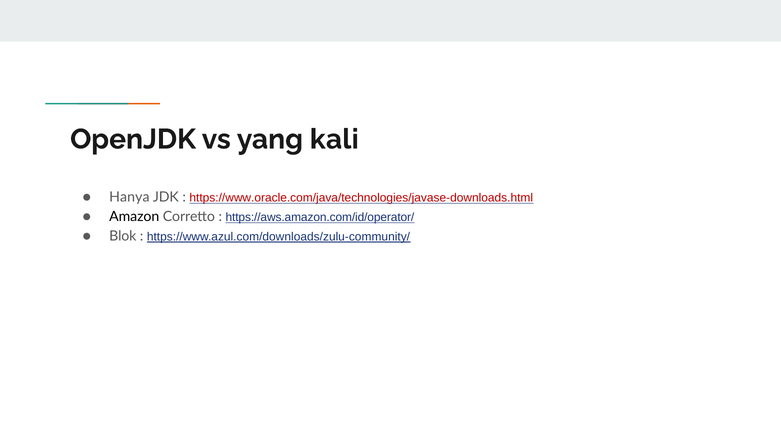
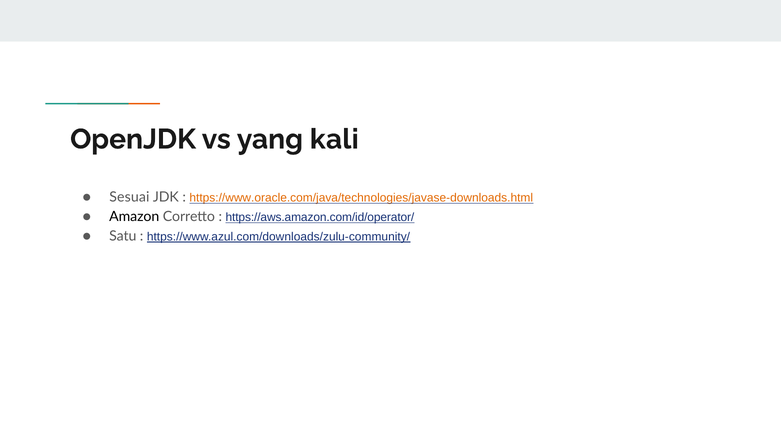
Hanya: Hanya -> Sesuai (129, 197)
https://www.oracle.com/java/technologies/javase-downloads.html colour: red -> orange (361, 198)
Blok: Blok -> Satu (123, 236)
